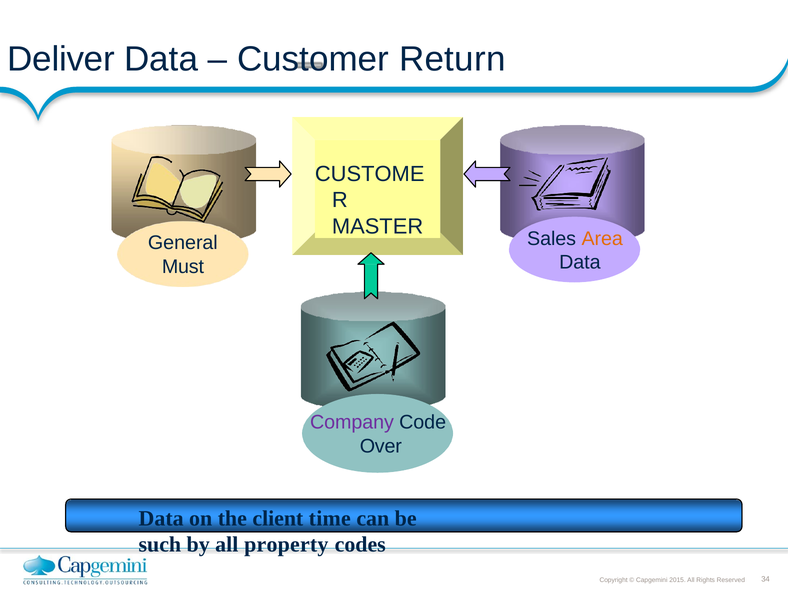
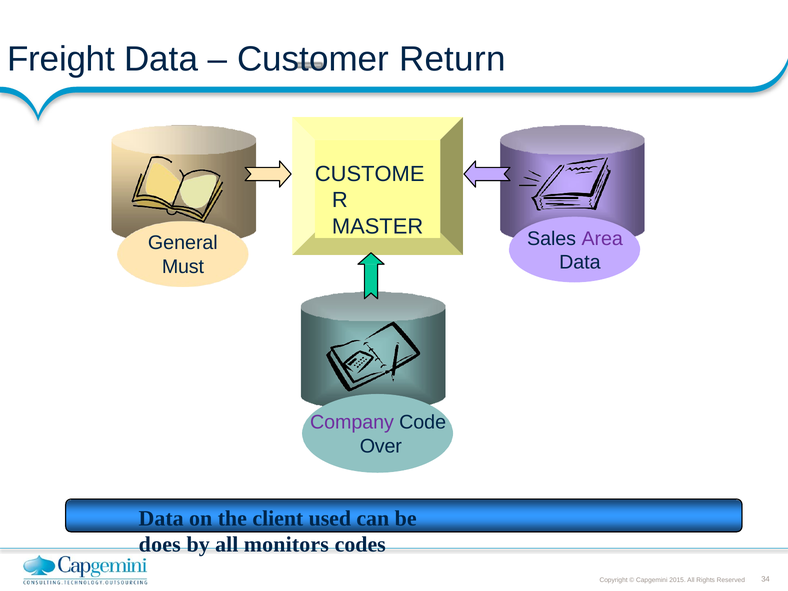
Deliver: Deliver -> Freight (61, 59)
Area colour: orange -> purple (602, 239)
time: time -> used (330, 518)
such: such -> does (160, 545)
property: property -> monitors (286, 545)
